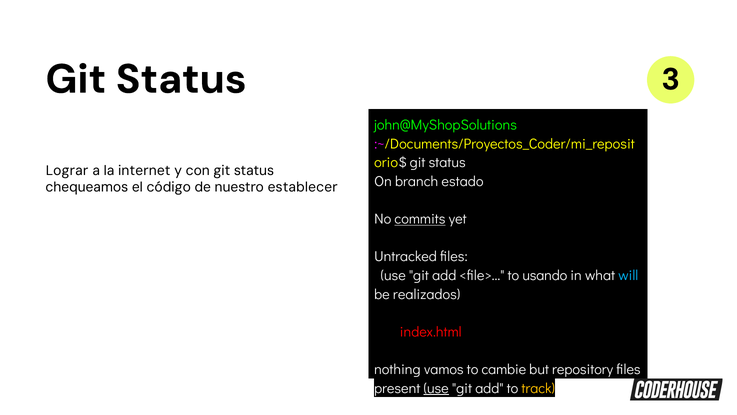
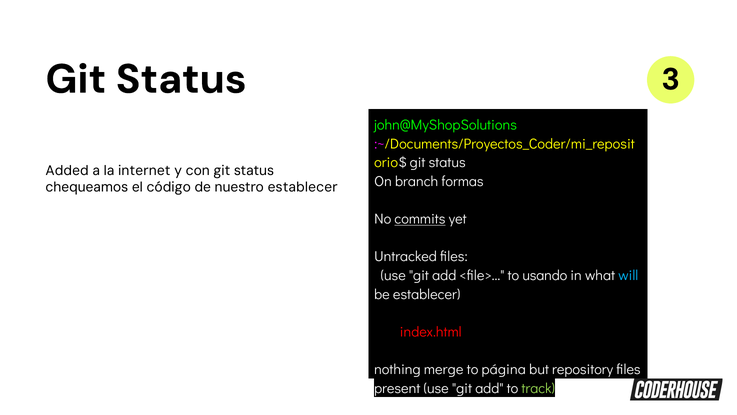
Lograr: Lograr -> Added (67, 170)
estado: estado -> formas (463, 181)
be realizados: realizados -> establecer (427, 294)
vamos: vamos -> merge (444, 369)
cambie: cambie -> página (504, 369)
use underline: present -> none (436, 388)
track colour: yellow -> light green (538, 388)
